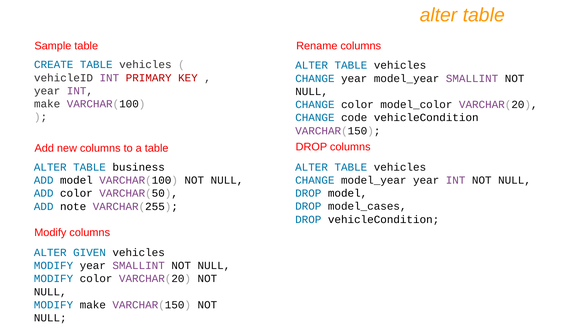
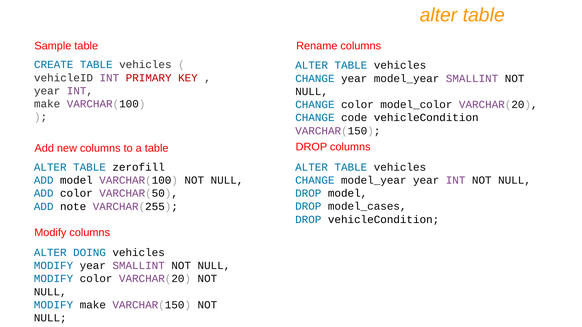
business: business -> zerofill (139, 167)
GIVEN: GIVEN -> DOING (90, 253)
